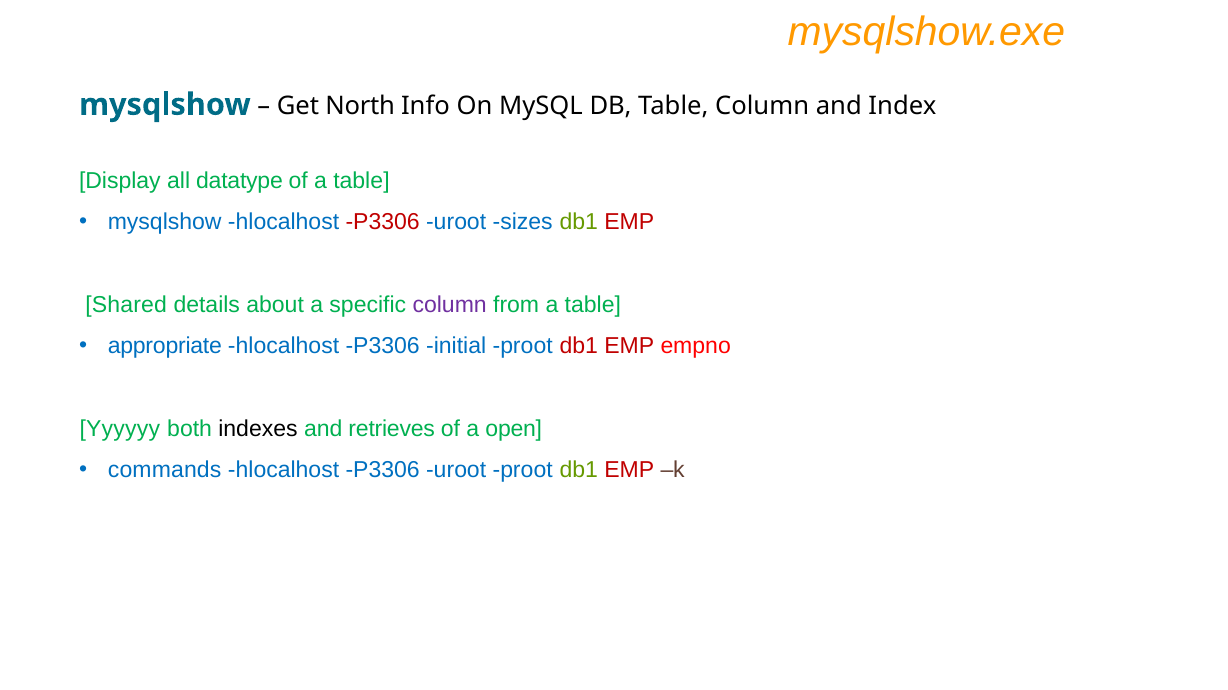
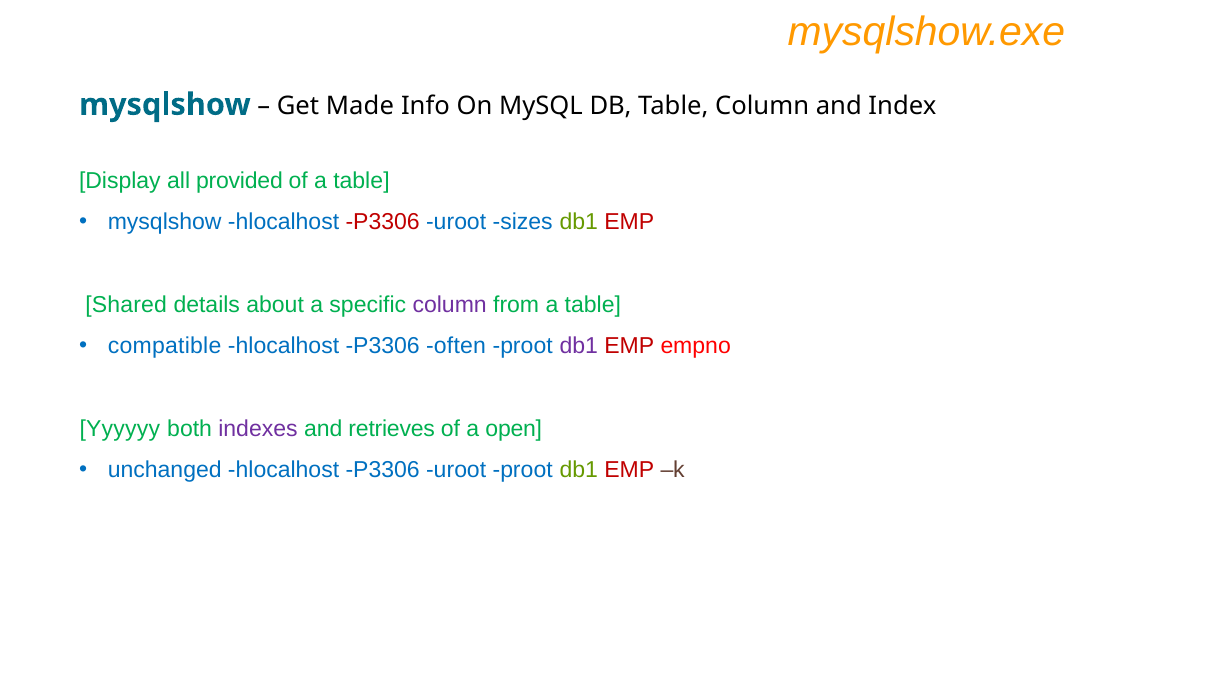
North: North -> Made (360, 106)
datatype: datatype -> provided (239, 181)
appropriate: appropriate -> compatible (165, 347)
initial: initial -> often (456, 347)
db1 colour: red -> purple (579, 347)
indexes colour: black -> purple (258, 429)
commands: commands -> unchanged (165, 471)
